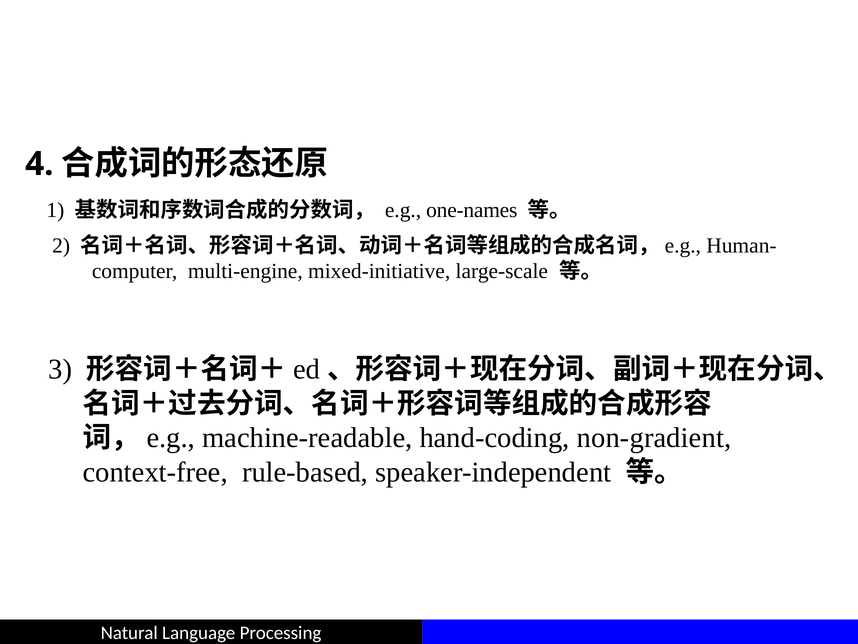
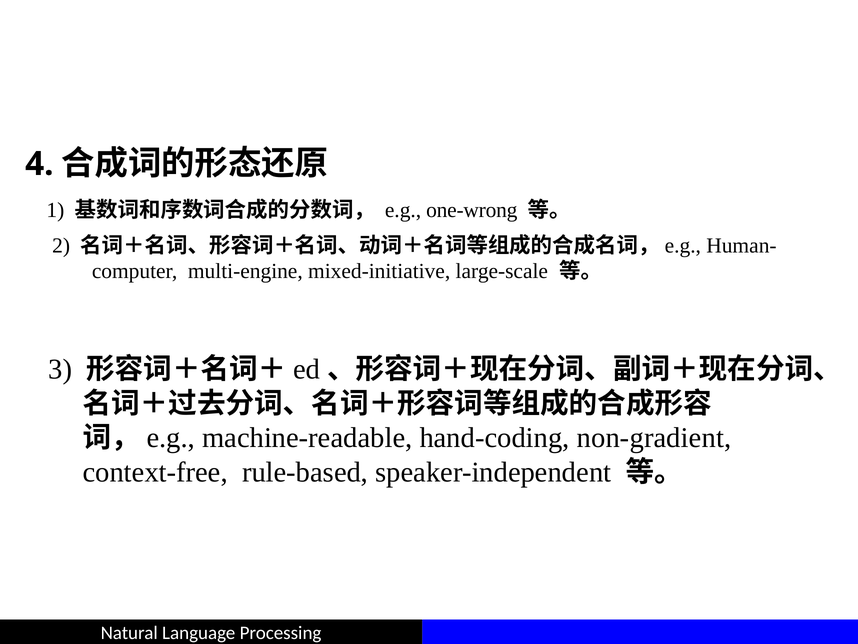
one-names: one-names -> one-wrong (472, 210)
